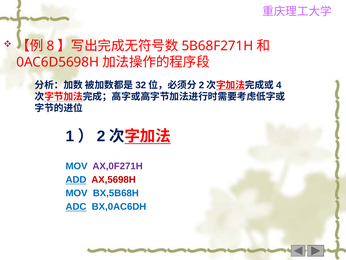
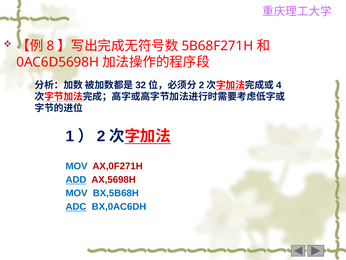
AX,0F271H colour: purple -> red (118, 166)
